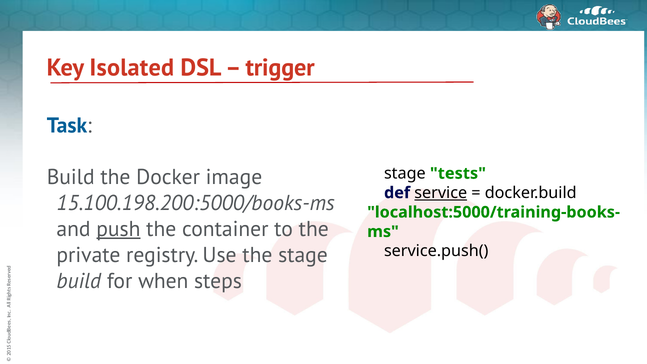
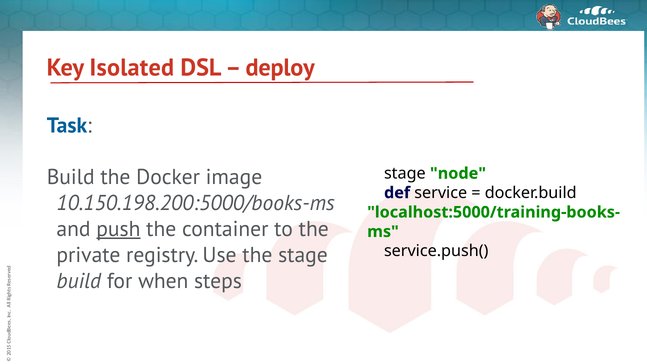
trigger: trigger -> deploy (280, 68)
tests: tests -> node (458, 173)
service underline: present -> none (441, 193)
15.100.198.200:5000/books-ms: 15.100.198.200:5000/books-ms -> 10.150.198.200:5000/books-ms (196, 203)
